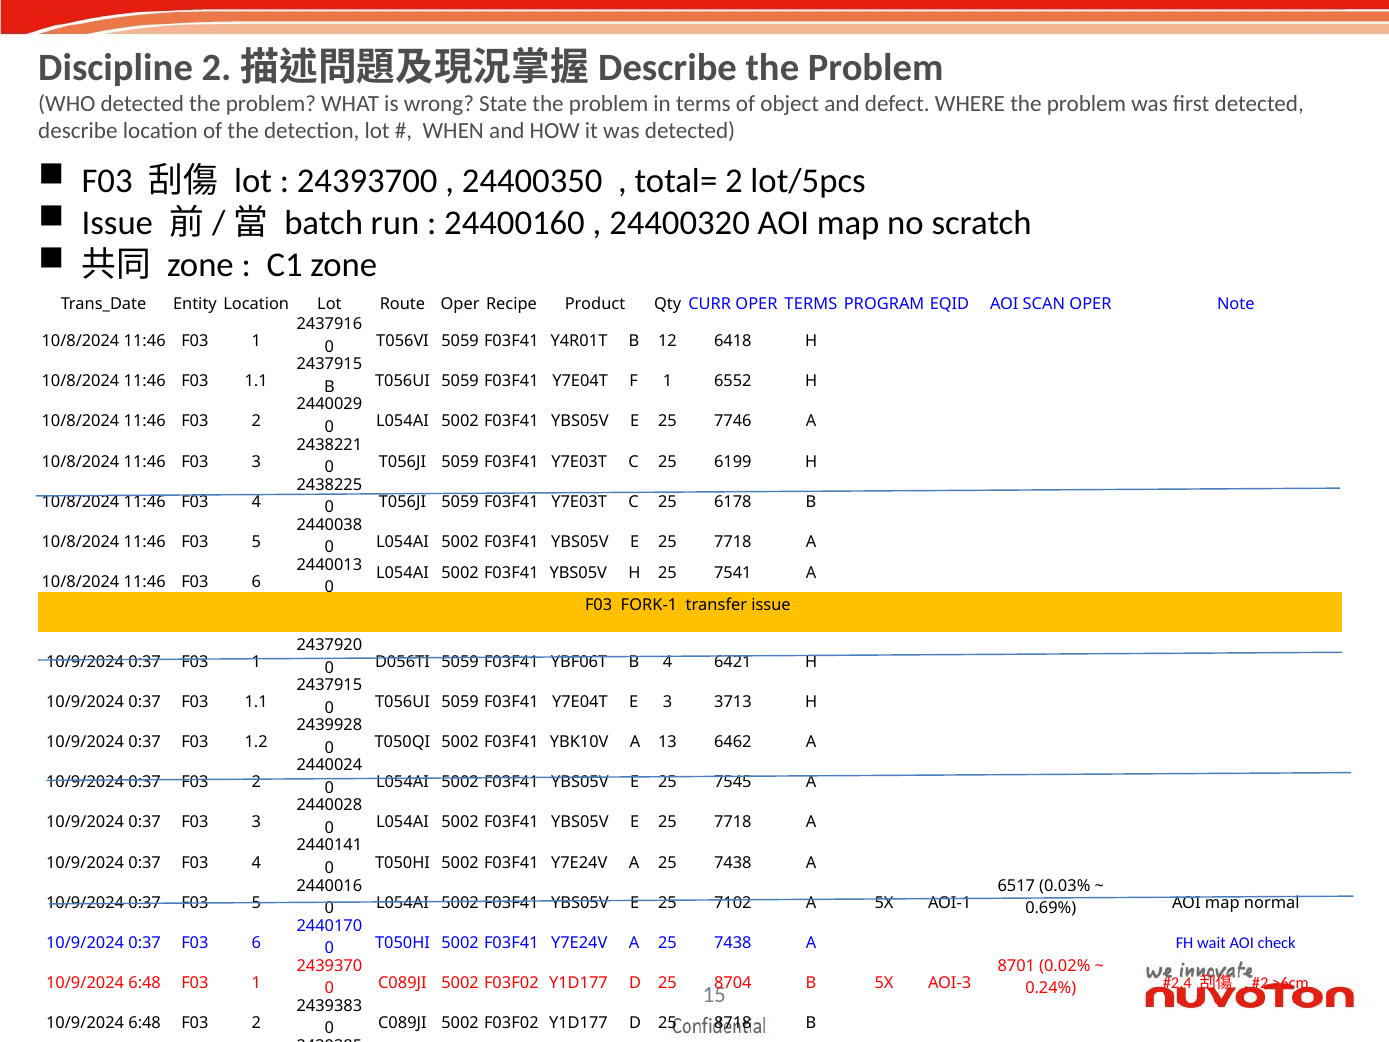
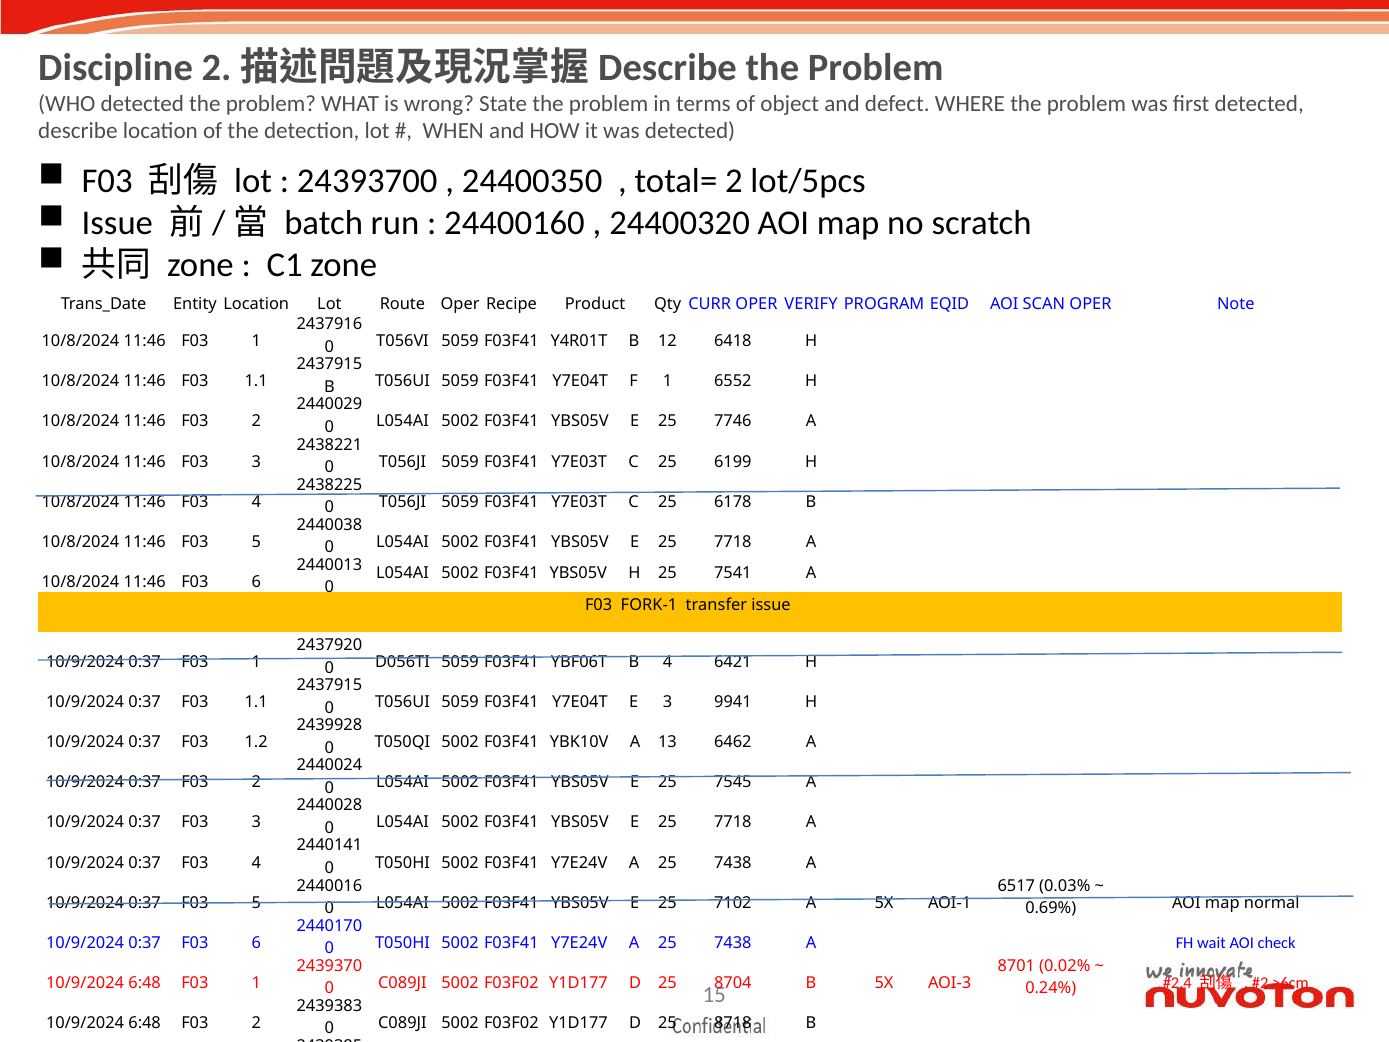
OPER TERMS: TERMS -> VERIFY (811, 304)
3713: 3713 -> 9941 (733, 702)
